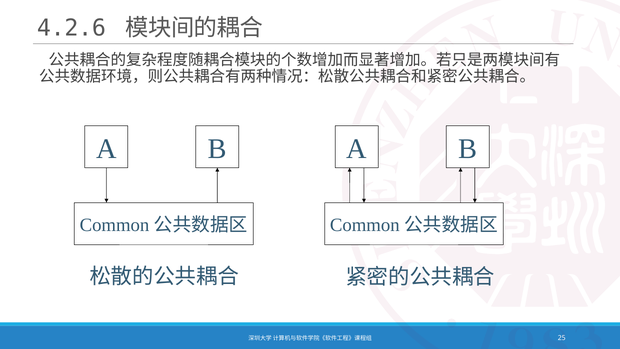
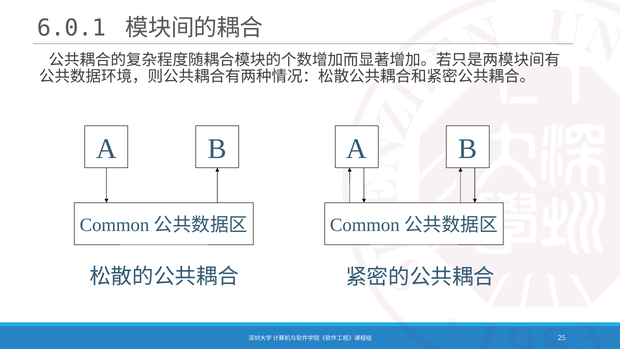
4.2.6: 4.2.6 -> 6.0.1 (71, 28)
